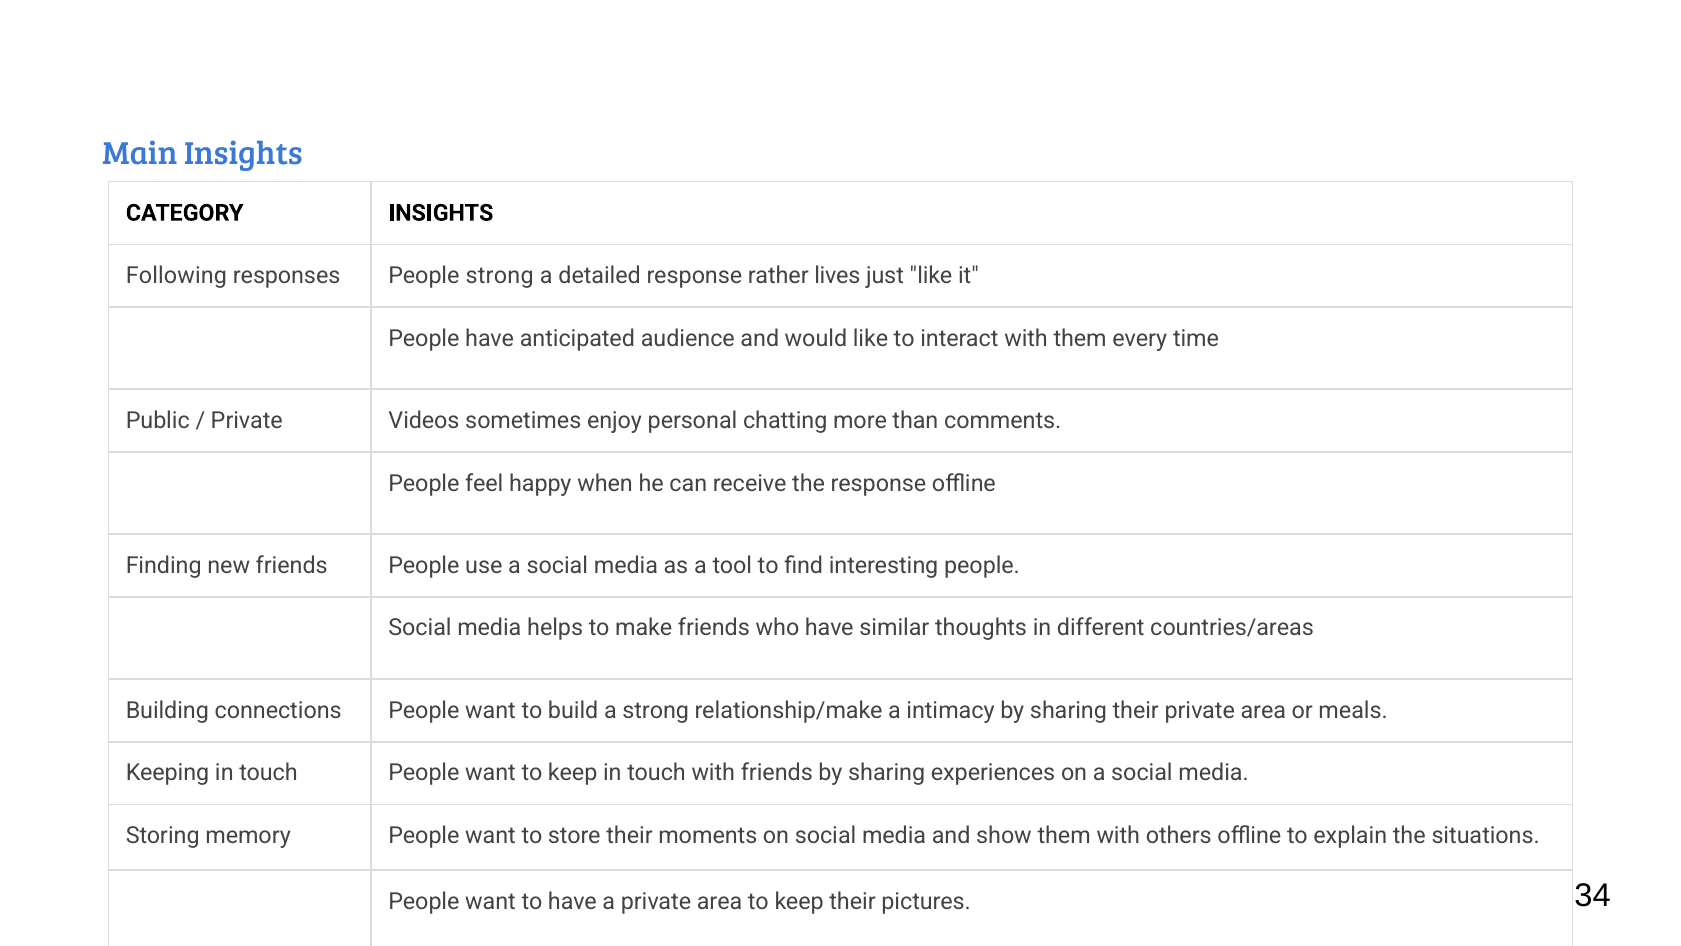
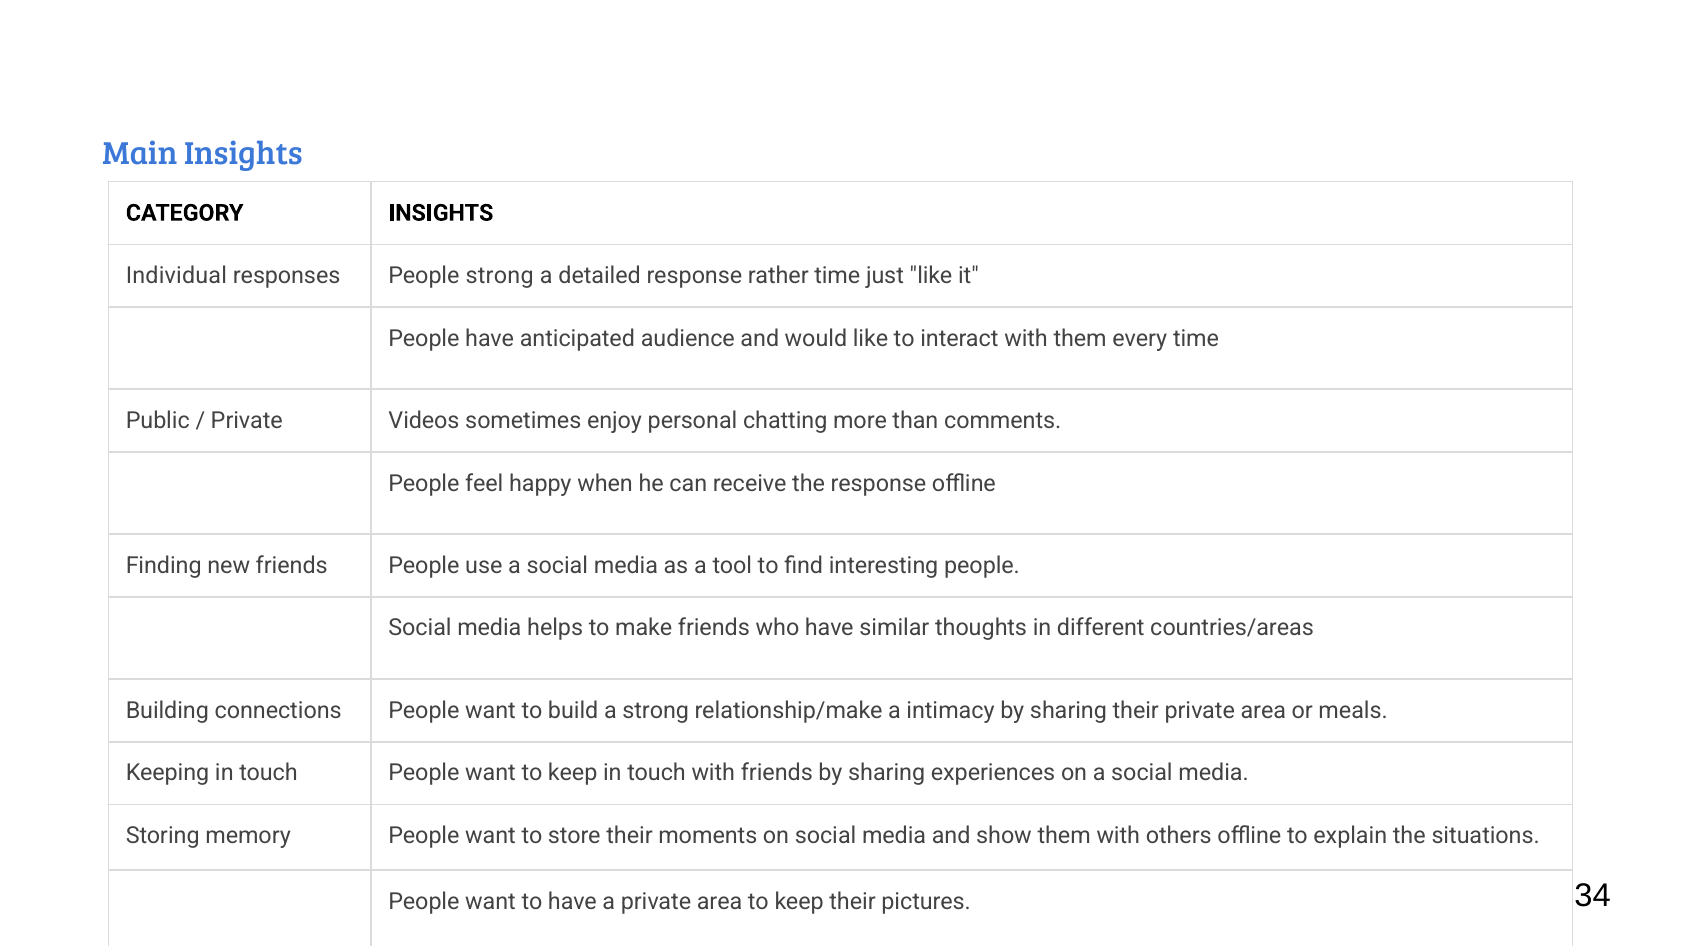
Following: Following -> Individual (176, 276)
rather lives: lives -> time (837, 276)
